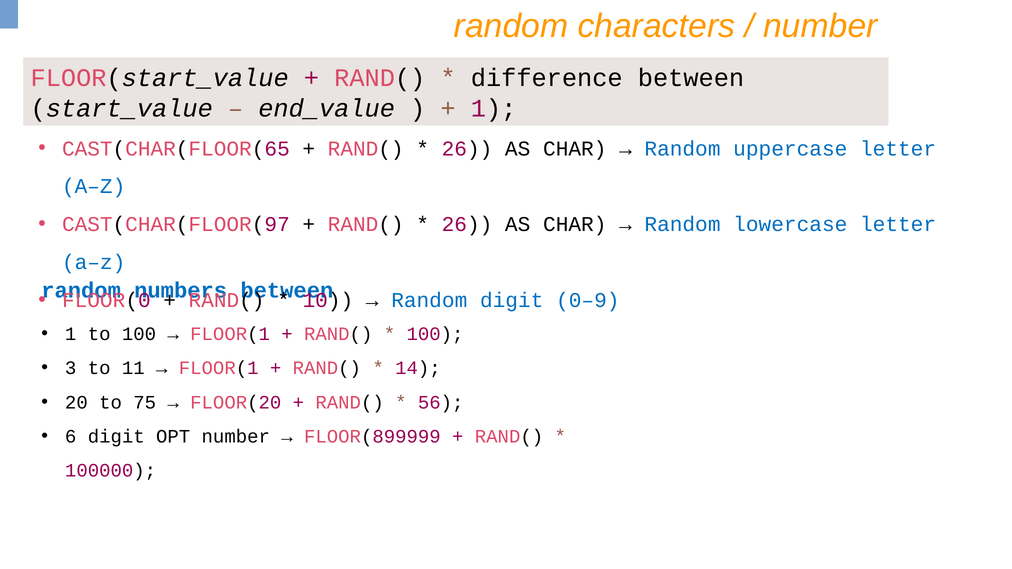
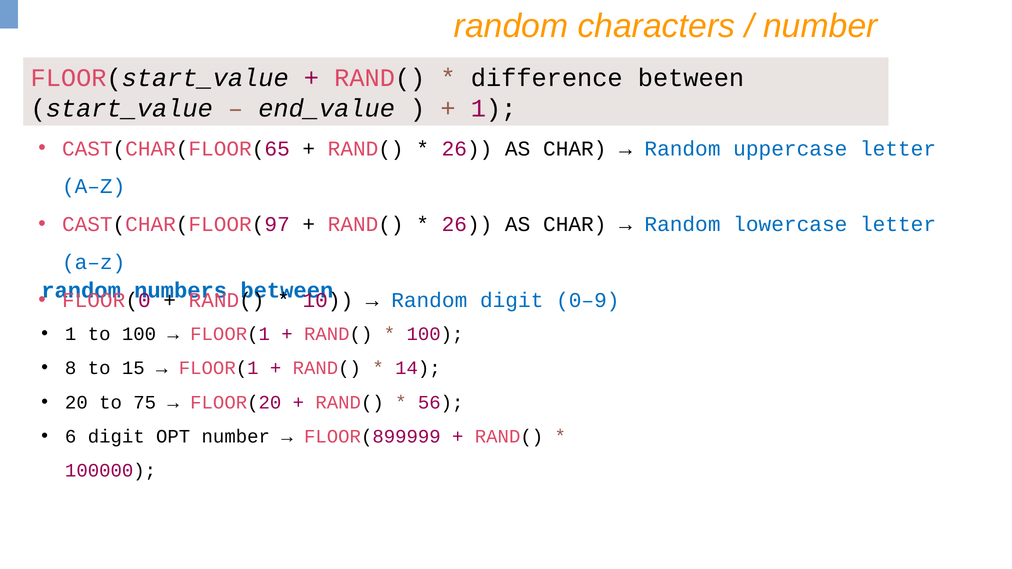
3: 3 -> 8 (71, 368)
11: 11 -> 15 (133, 368)
